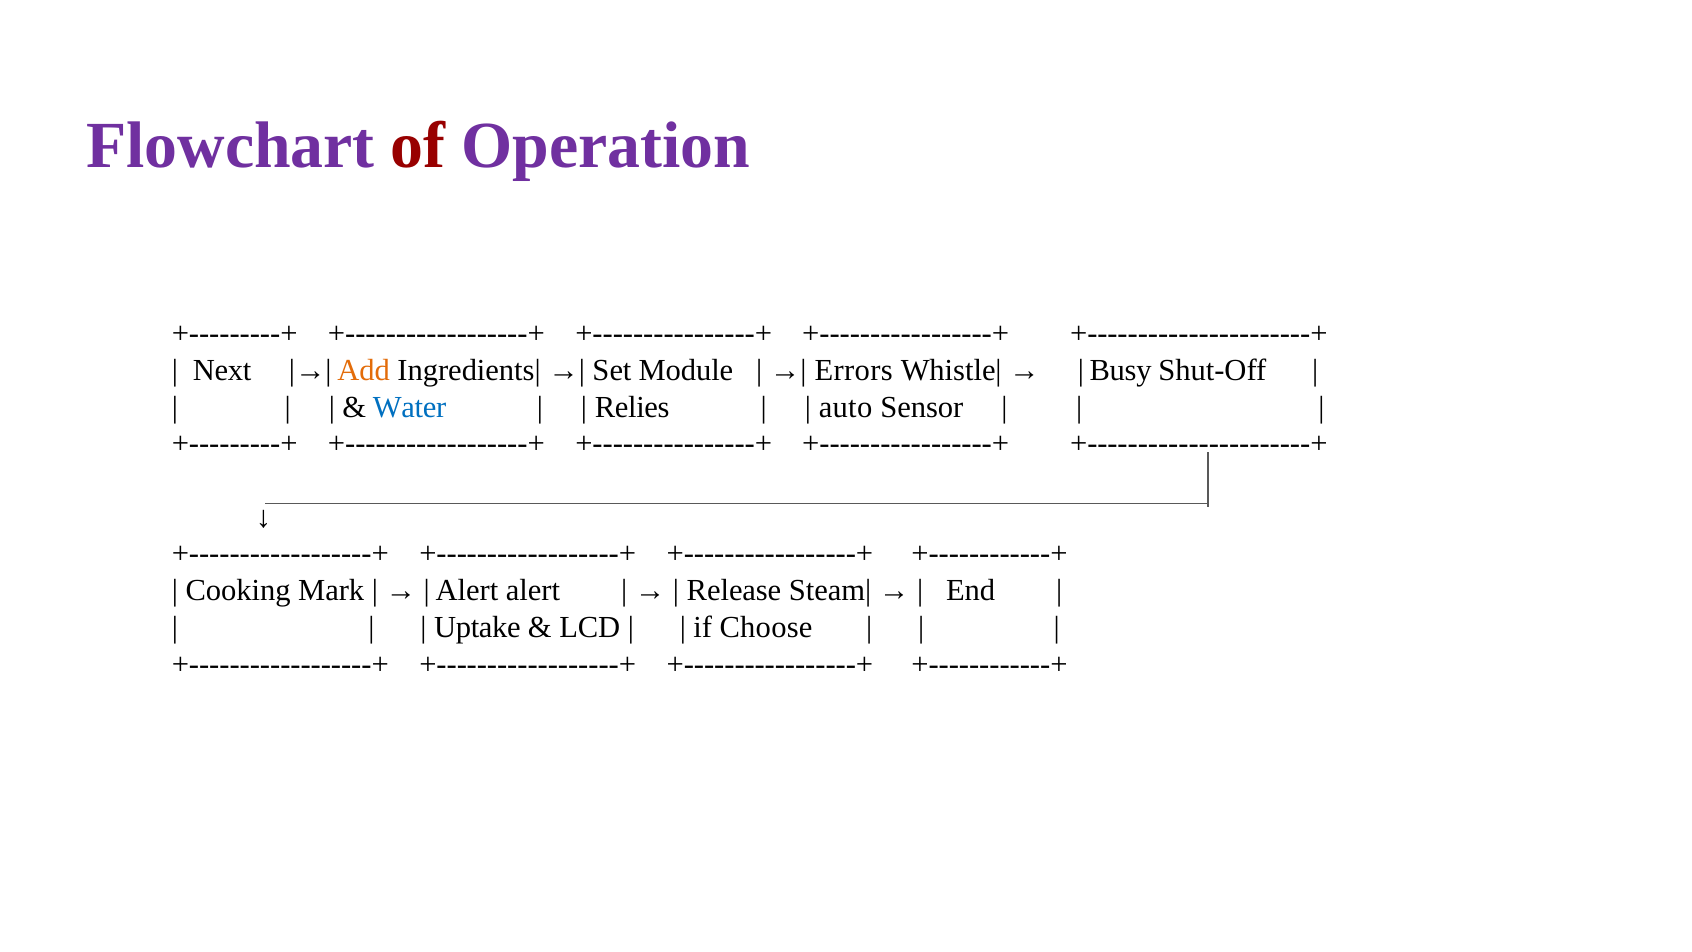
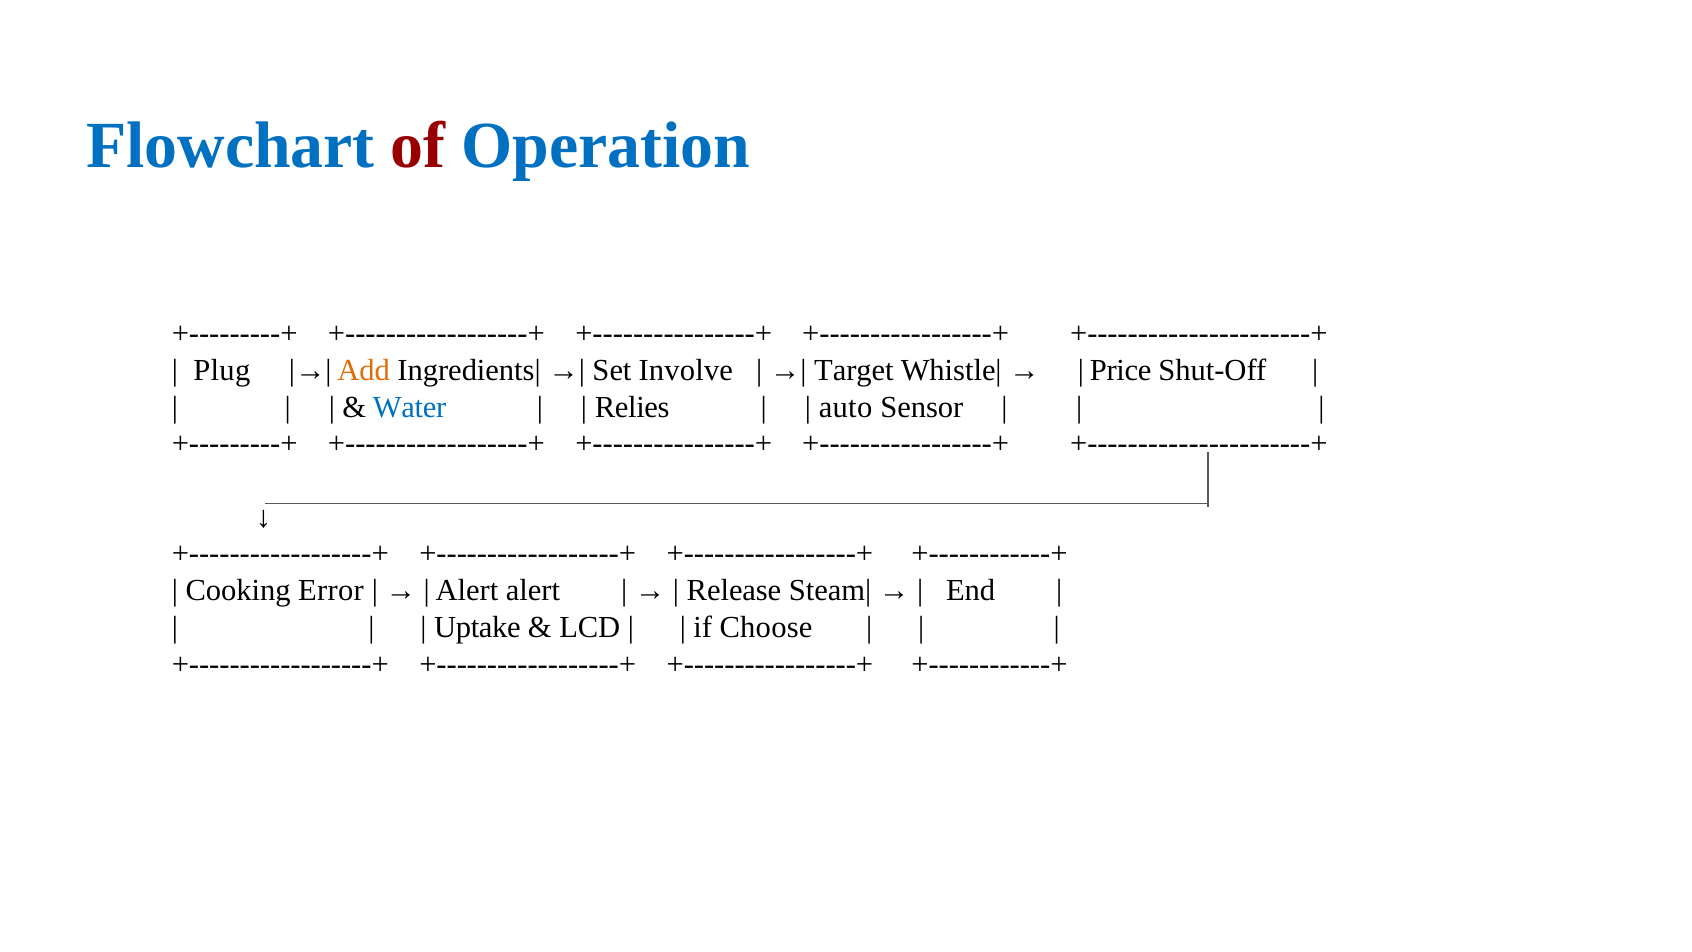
Flowchart colour: purple -> blue (231, 146)
Operation colour: purple -> blue (606, 146)
Next: Next -> Plug (222, 370)
Module: Module -> Involve (686, 370)
Errors: Errors -> Target (854, 370)
Busy: Busy -> Price (1121, 370)
Mark: Mark -> Error (331, 590)
